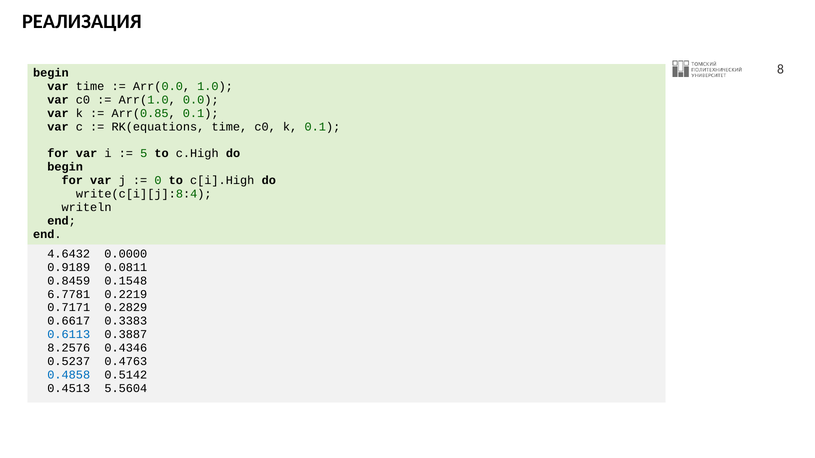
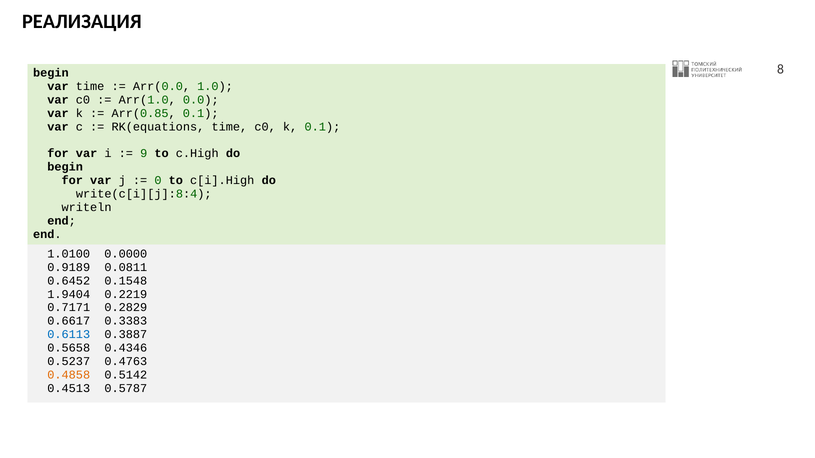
5: 5 -> 9 (144, 154)
4.6432: 4.6432 -> 1.0100 (69, 254)
0.8459: 0.8459 -> 0.6452 (69, 281)
6.7781: 6.7781 -> 1.9404 (69, 294)
8.2576: 8.2576 -> 0.5658 (69, 348)
0.4858 colour: blue -> orange (69, 375)
5.5604: 5.5604 -> 0.5787 (126, 389)
